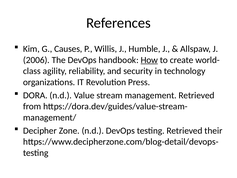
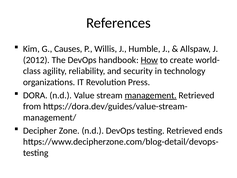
2006: 2006 -> 2012 (36, 60)
management underline: none -> present (151, 95)
their: their -> ends (213, 131)
